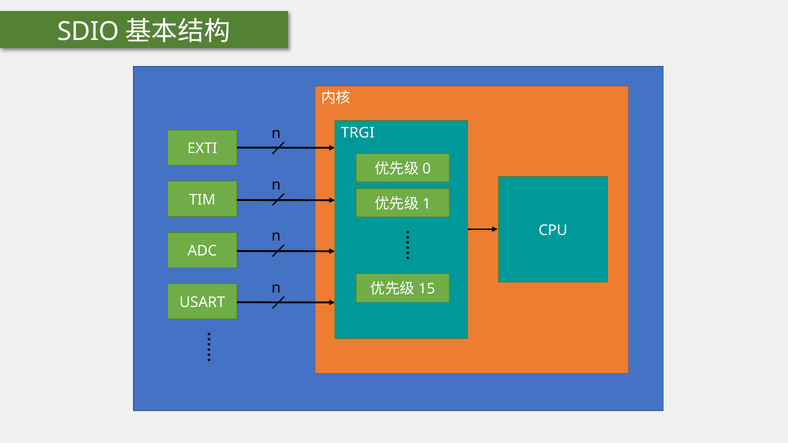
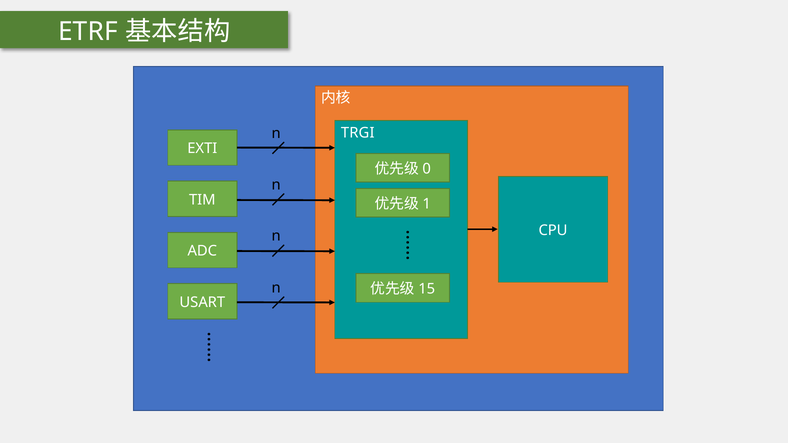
SDIO: SDIO -> ETRF (88, 31)
